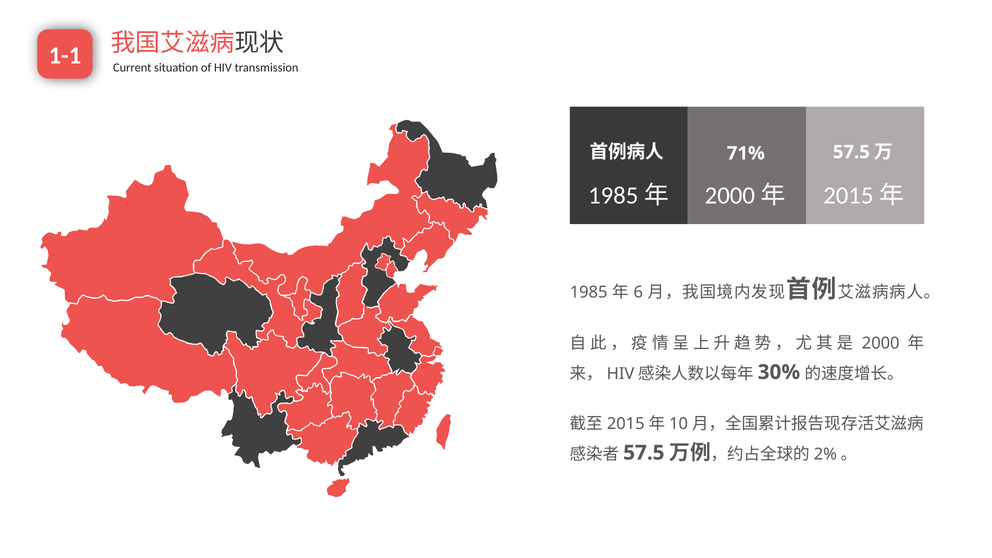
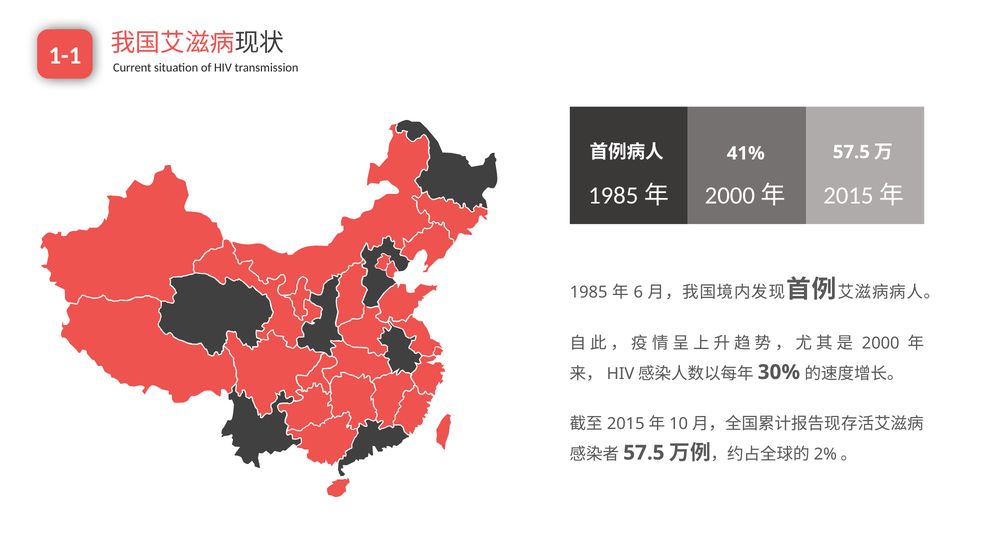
71%: 71% -> 41% (746, 153)
